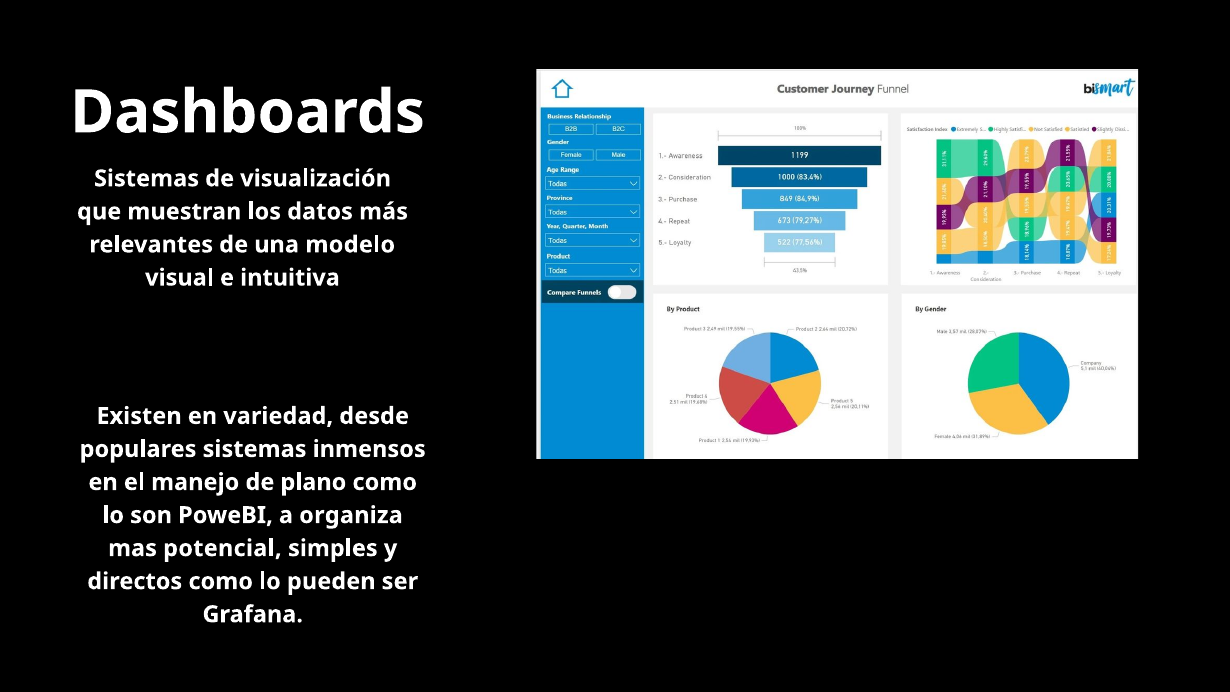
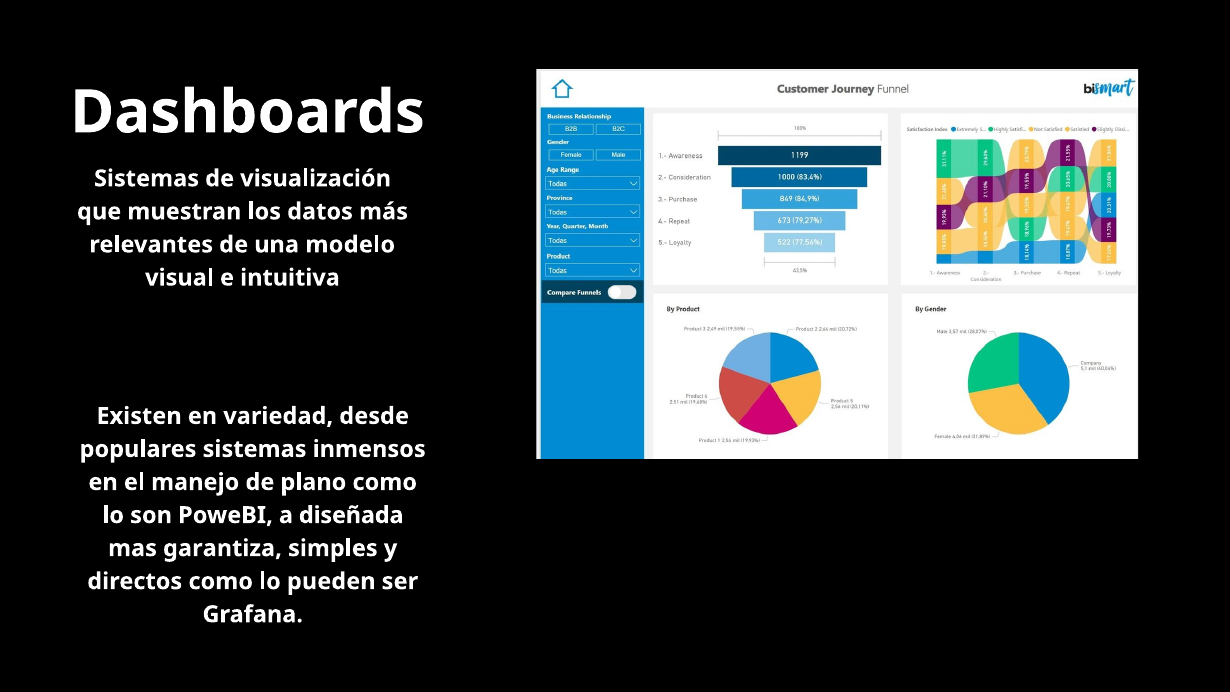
organiza: organiza -> diseñada (351, 515)
potencial: potencial -> garantiza (222, 548)
